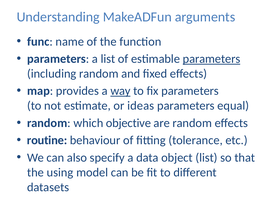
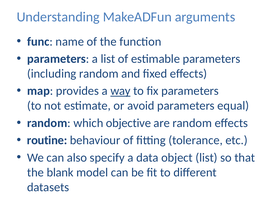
parameters underline: present -> none (212, 59)
ideas: ideas -> avoid (141, 106)
using: using -> blank (60, 173)
